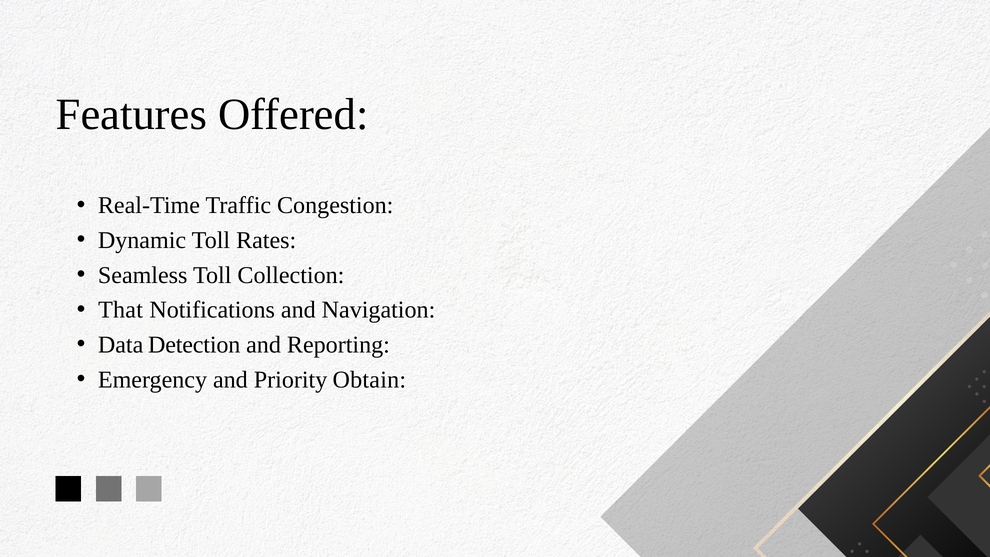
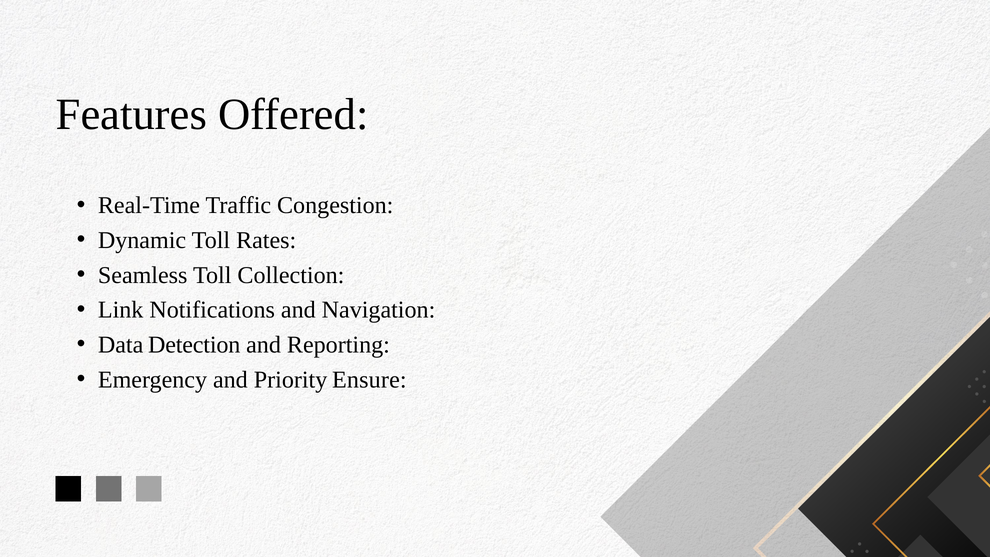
That: That -> Link (121, 310)
Obtain: Obtain -> Ensure (369, 380)
